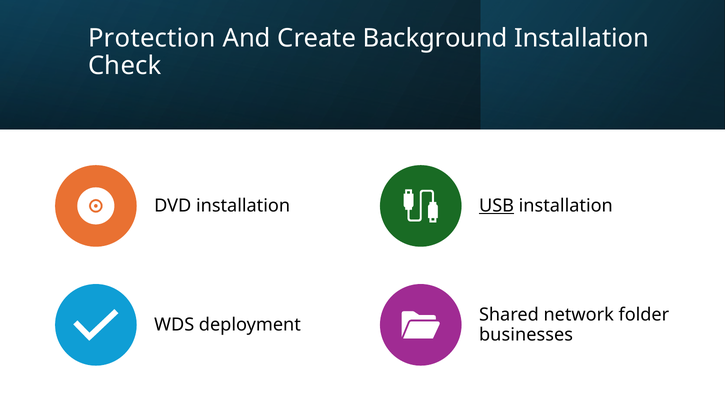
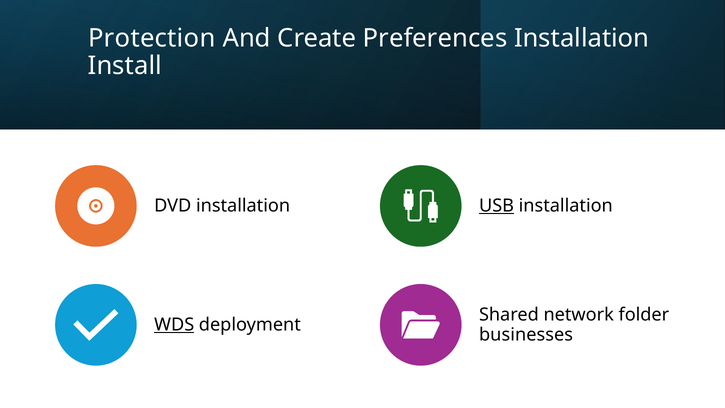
Background: Background -> Preferences (435, 38)
Check: Check -> Install (125, 66)
WDS underline: none -> present (174, 325)
